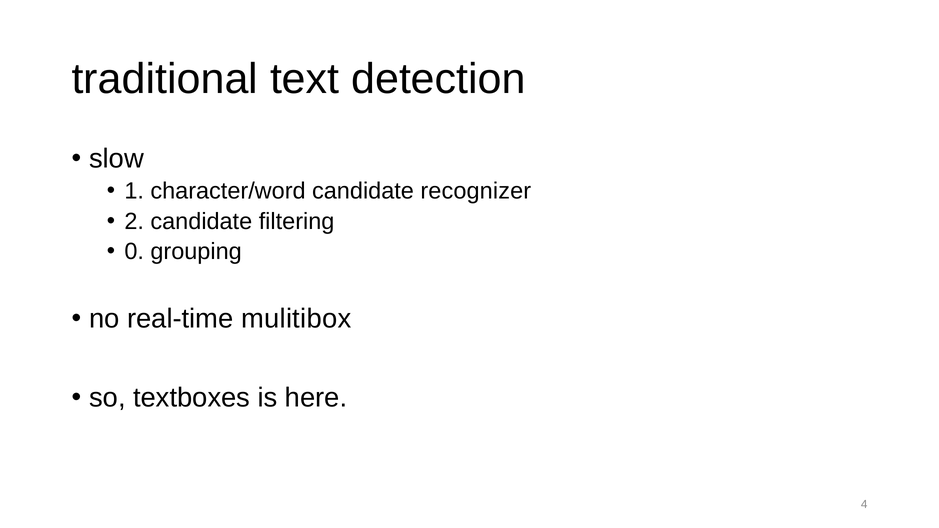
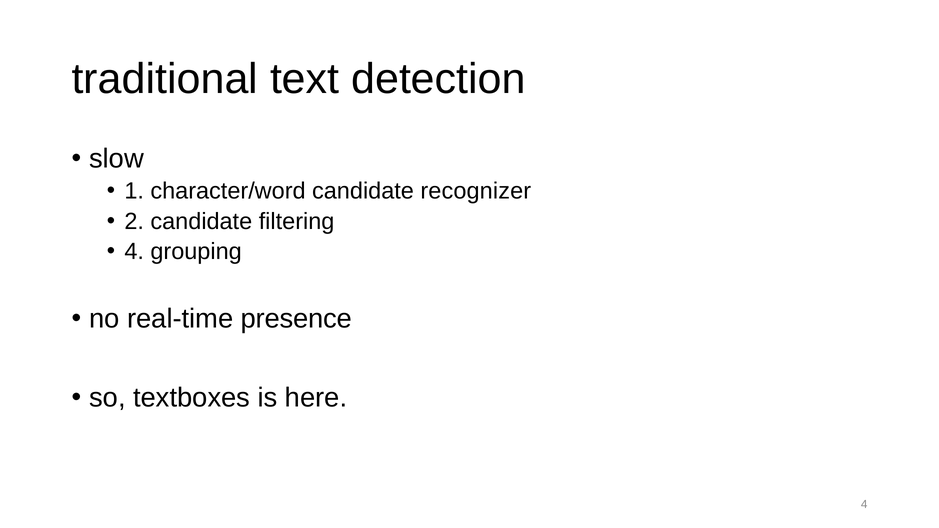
0: 0 -> 4 (134, 252)
mulitibox: mulitibox -> presence (296, 319)
